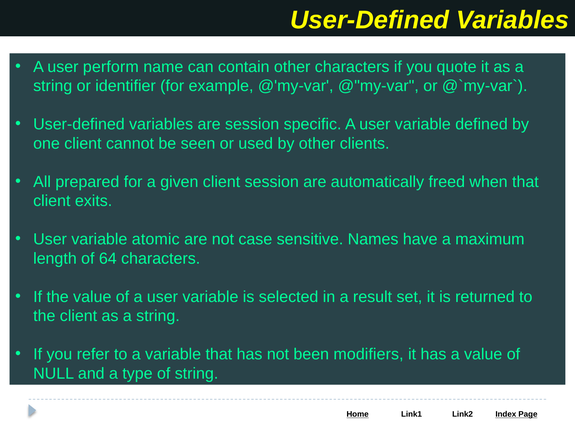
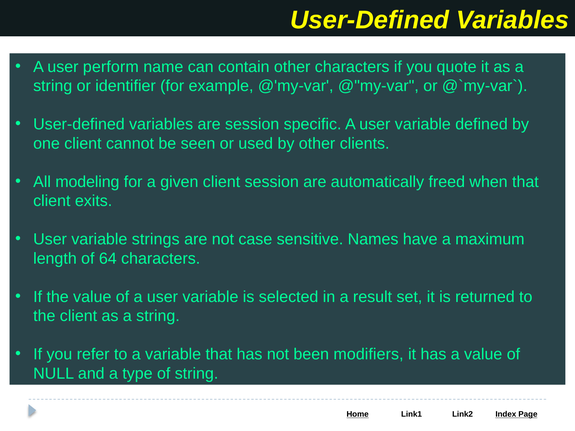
prepared: prepared -> modeling (87, 182)
atomic: atomic -> strings (156, 239)
